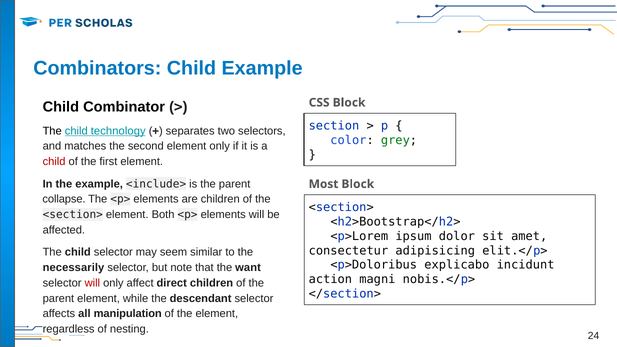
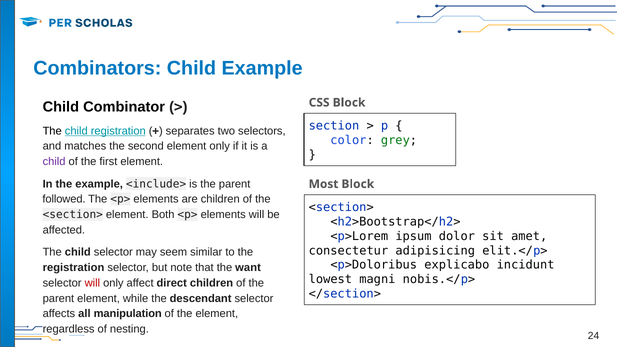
child technology: technology -> registration (118, 131)
child colour: red -> purple (54, 162)
collapse: collapse -> followed (64, 199)
necessarily: necessarily -> registration (74, 268)
action: action -> lowest (330, 279)
